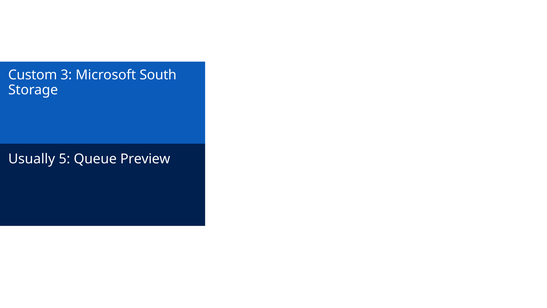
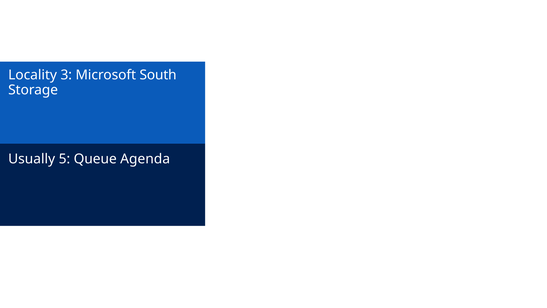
Custom: Custom -> Locality (33, 75)
Preview: Preview -> Agenda (145, 159)
